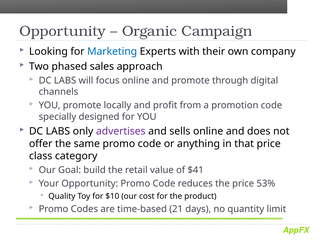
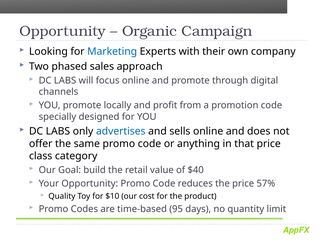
advertises colour: purple -> blue (121, 131)
$41: $41 -> $40 (196, 170)
53%: 53% -> 57% (266, 184)
21: 21 -> 95 (176, 209)
